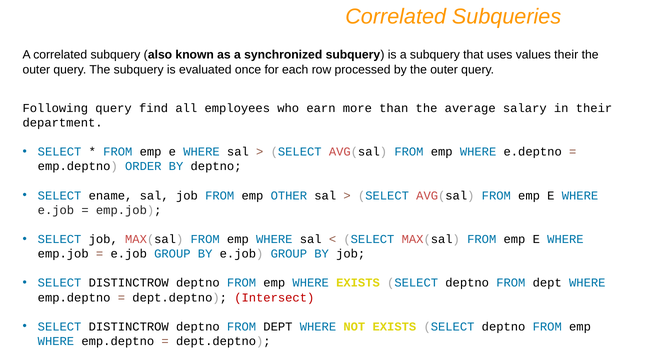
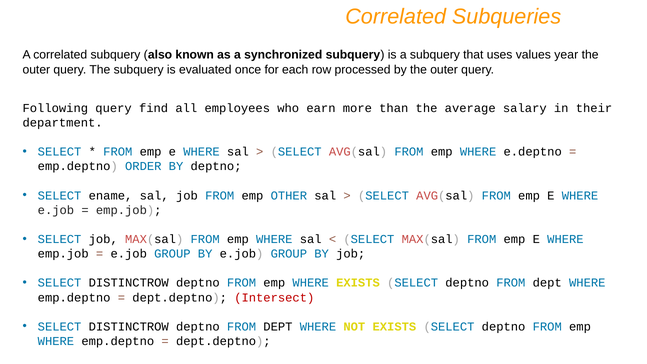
values their: their -> year (566, 55)
